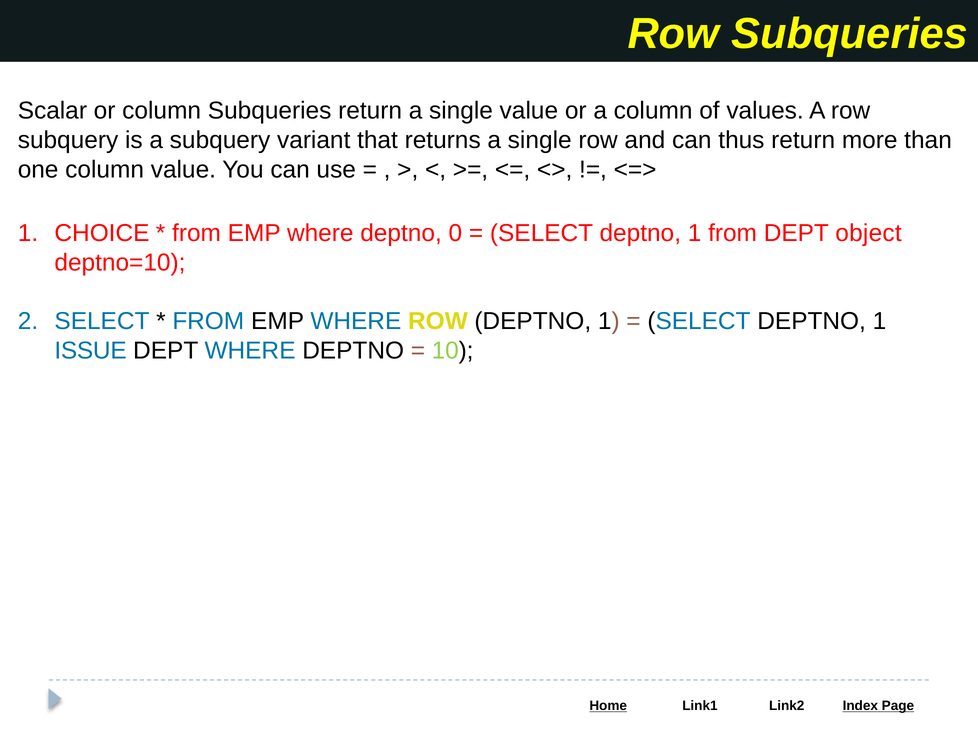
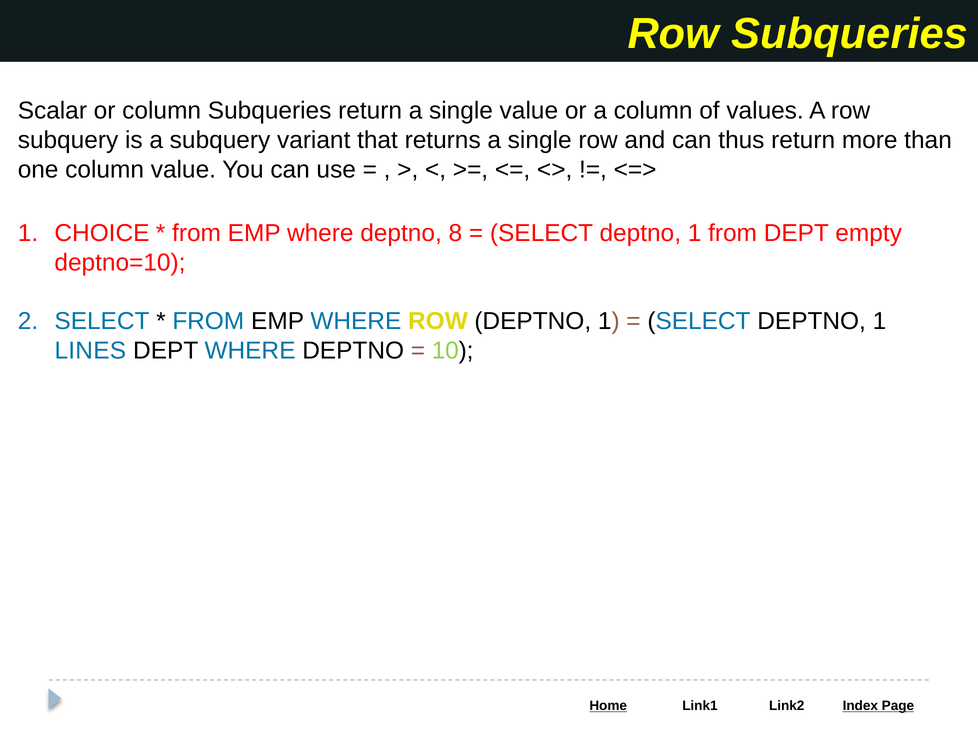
0: 0 -> 8 (455, 233)
object: object -> empty (869, 233)
ISSUE: ISSUE -> LINES (90, 350)
